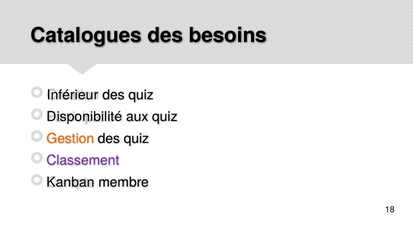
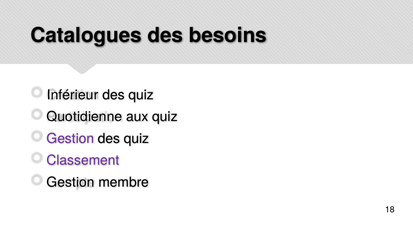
Disponibilité: Disponibilité -> Quotidienne (84, 117)
Gestion colour: orange -> purple (70, 139)
Kanban: Kanban -> Gestion (71, 182)
